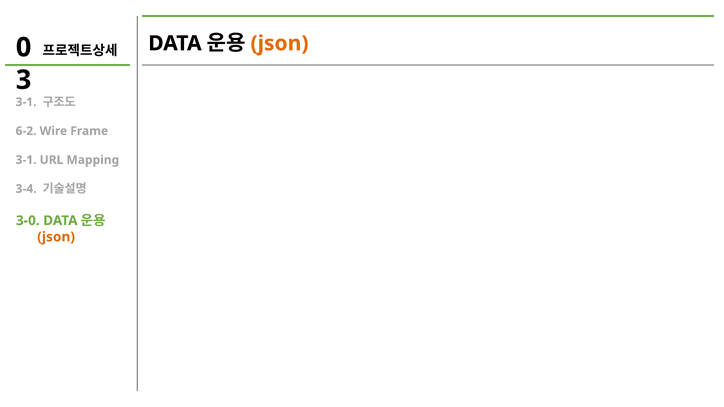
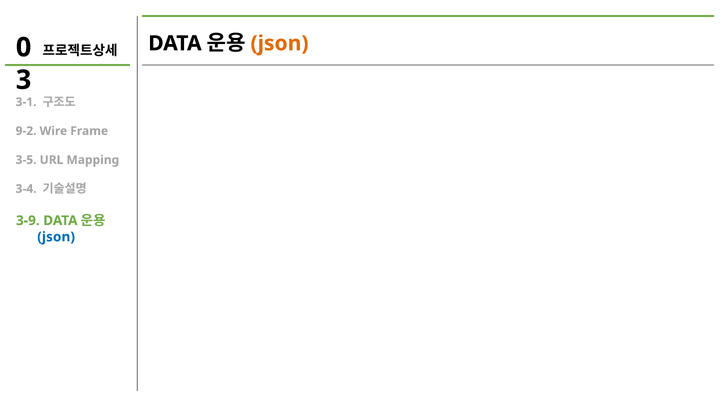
6-2: 6-2 -> 9-2 (26, 131)
3-1: 3-1 -> 3-5 (26, 160)
3-0: 3-0 -> 3-9 (28, 221)
json colour: orange -> blue (56, 237)
